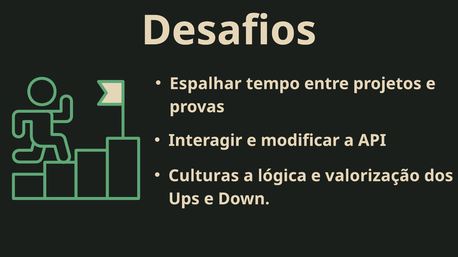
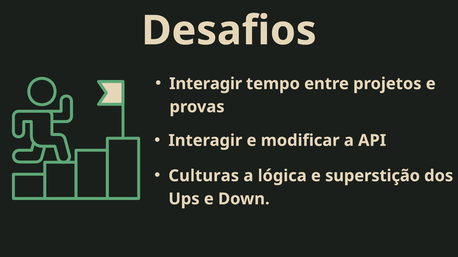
Espalhar: Espalhar -> Interagir (206, 84)
valorização: valorização -> superstição (373, 176)
